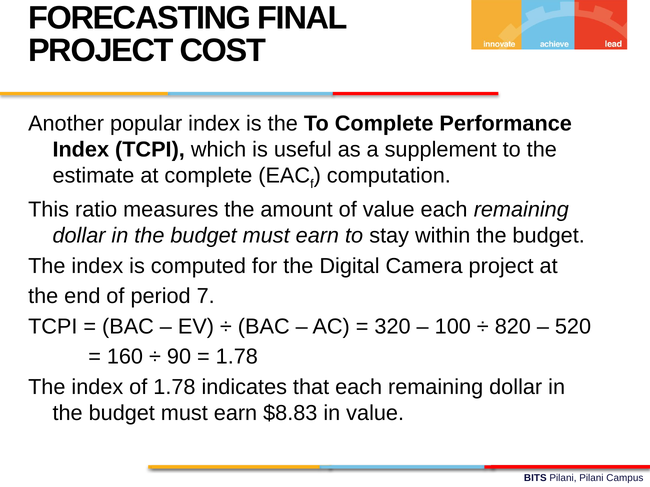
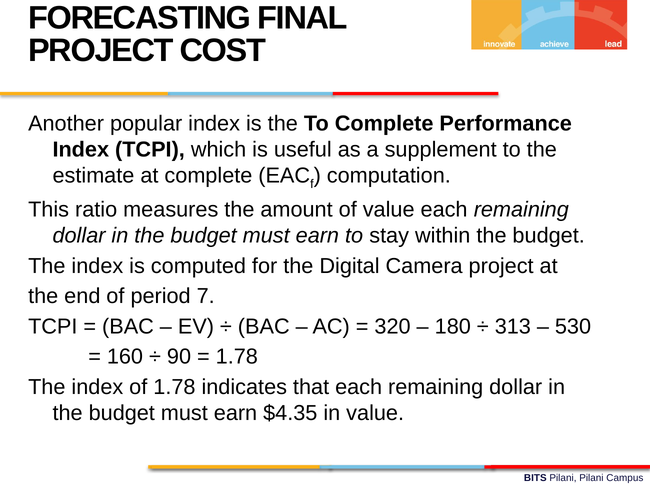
100: 100 -> 180 (453, 327)
820: 820 -> 313 (513, 327)
520: 520 -> 530 (573, 327)
$8.83: $8.83 -> $4.35 (290, 414)
